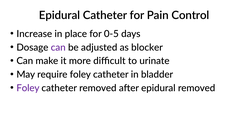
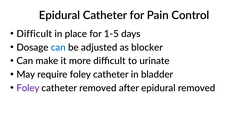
Increase: Increase -> Difficult (34, 34)
0-5: 0-5 -> 1-5 (111, 34)
can colour: purple -> blue (58, 47)
